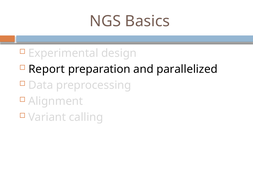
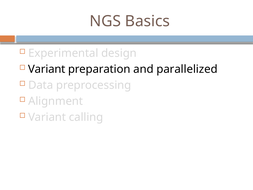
Report: Report -> Variant (47, 69)
